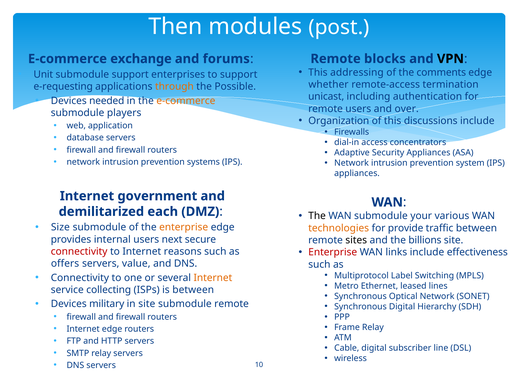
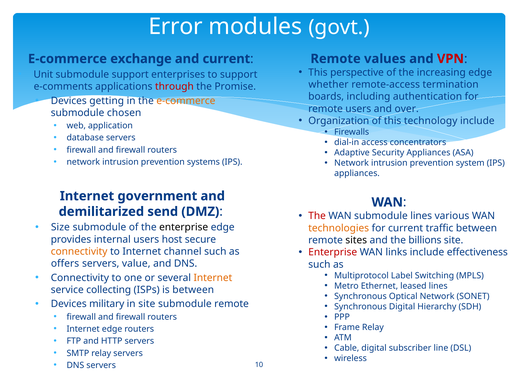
Then: Then -> Error (176, 27)
post: post -> govt (339, 27)
blocks: blocks -> values (385, 59)
VPN colour: black -> red (450, 59)
and forums: forums -> current (226, 59)
addressing: addressing -> perspective (357, 72)
comments: comments -> increasing (441, 72)
e-requesting: e-requesting -> e-comments (63, 86)
through colour: orange -> red (174, 86)
Possible: Possible -> Promise (235, 86)
unicast: unicast -> boards (326, 96)
needed: needed -> getting (107, 101)
players: players -> chosen (124, 113)
discussions: discussions -> technology (431, 121)
each: each -> send (163, 211)
The colour: black -> red (317, 216)
submodule your: your -> lines (421, 216)
enterprise colour: orange -> black (184, 227)
for provide: provide -> current (406, 228)
next: next -> host (172, 239)
connectivity colour: red -> orange (79, 251)
reasons: reasons -> channel (183, 251)
